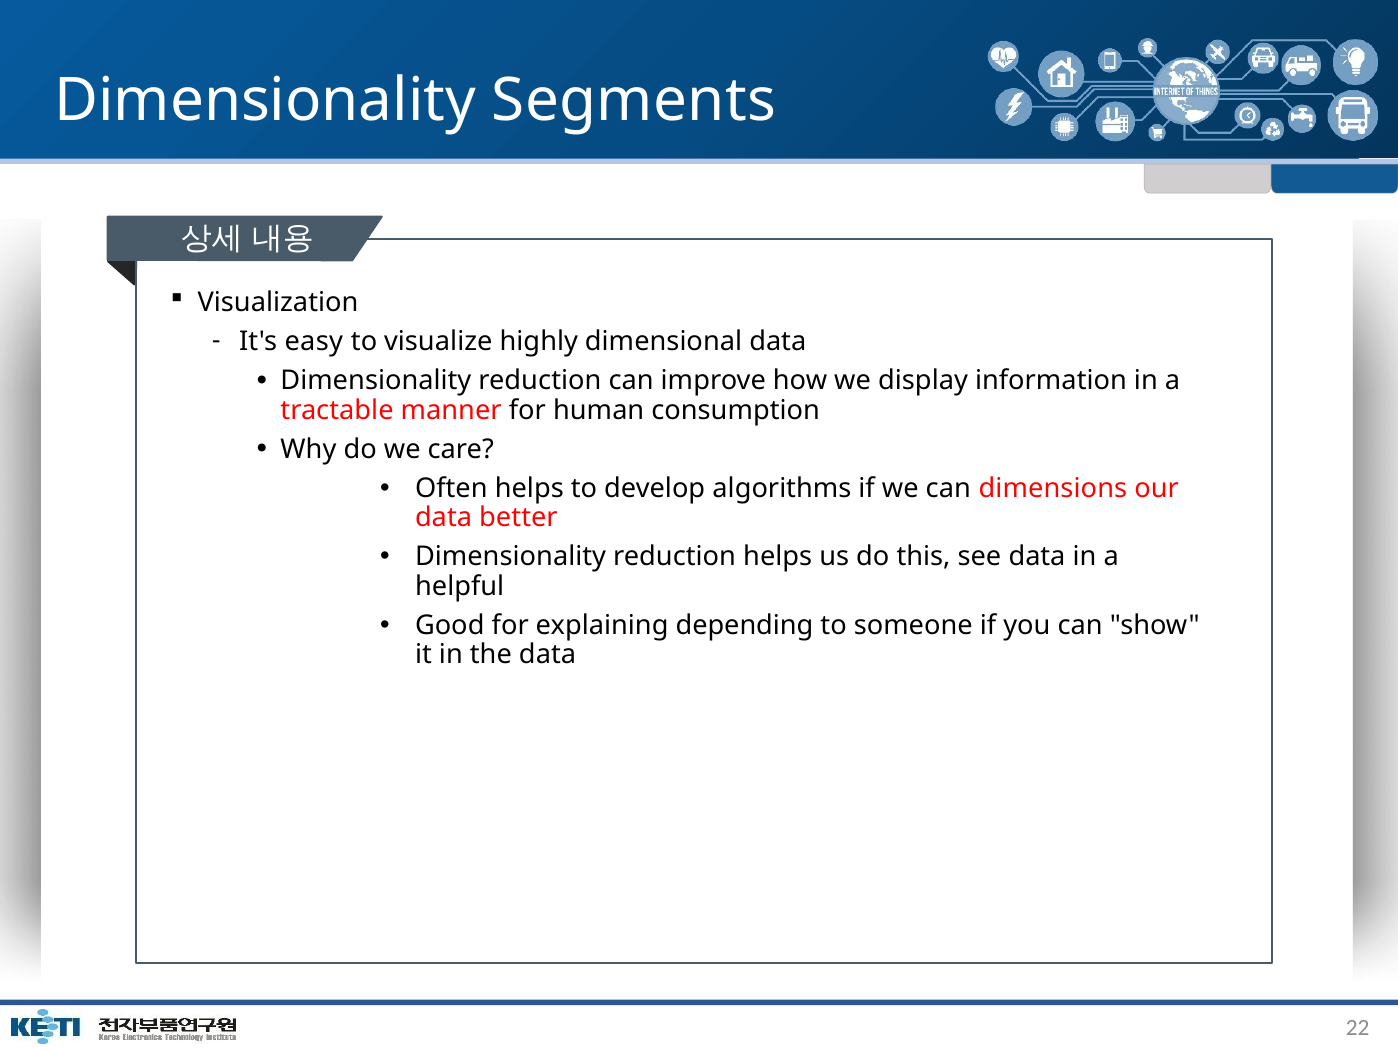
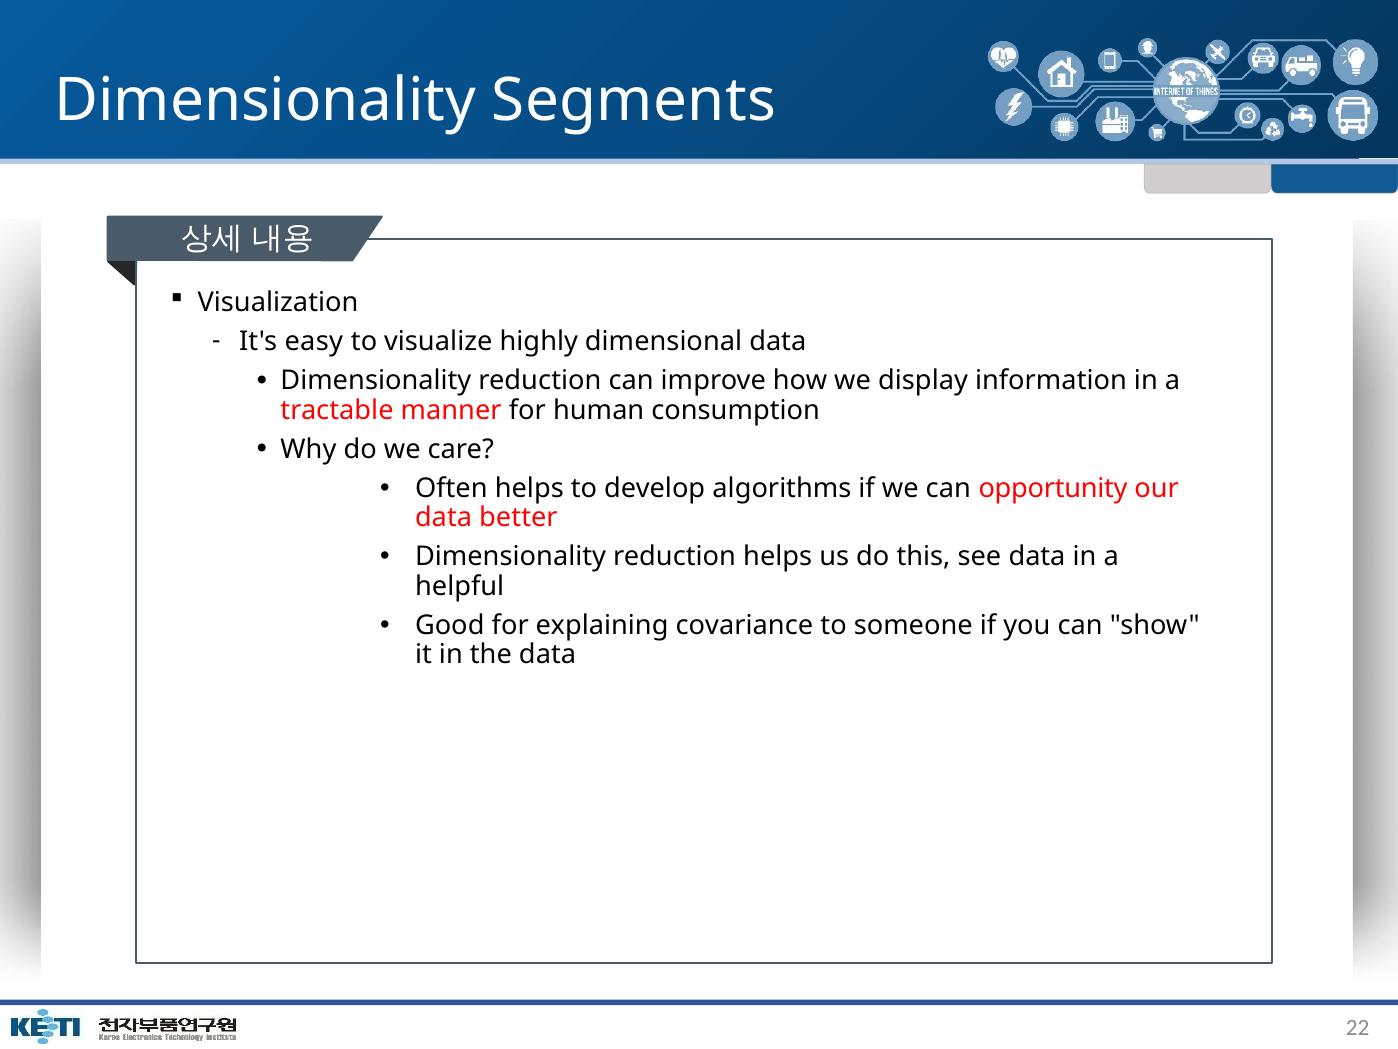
dimensions: dimensions -> opportunity (1053, 488)
depending: depending -> covariance (744, 625)
